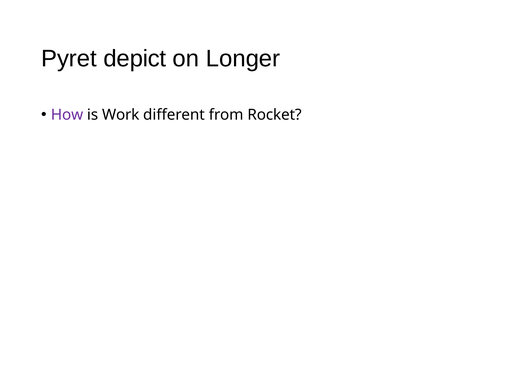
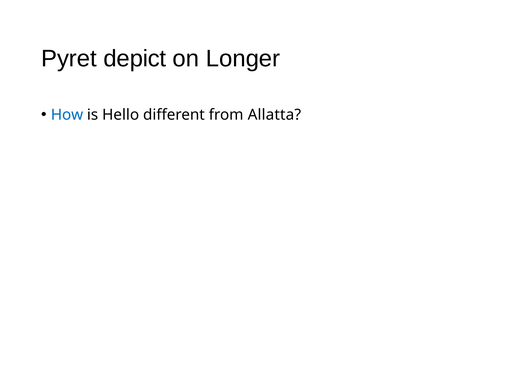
How colour: purple -> blue (67, 115)
Work: Work -> Hello (121, 115)
Rocket: Rocket -> Allatta (274, 115)
